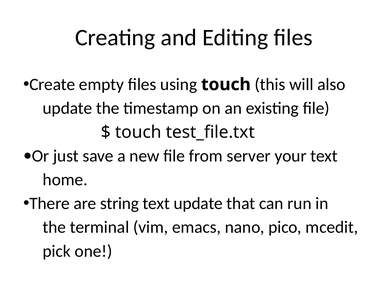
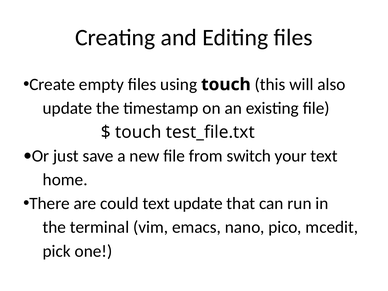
server: server -> switch (249, 156)
string: string -> could (119, 203)
